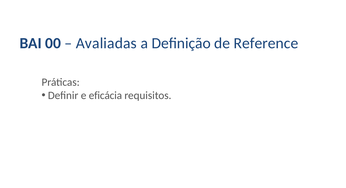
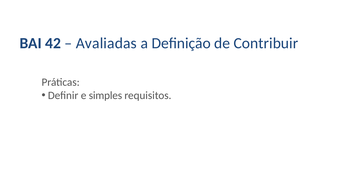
00: 00 -> 42 (53, 43)
Reference: Reference -> Contribuir (266, 43)
eficácia: eficácia -> simples (105, 95)
